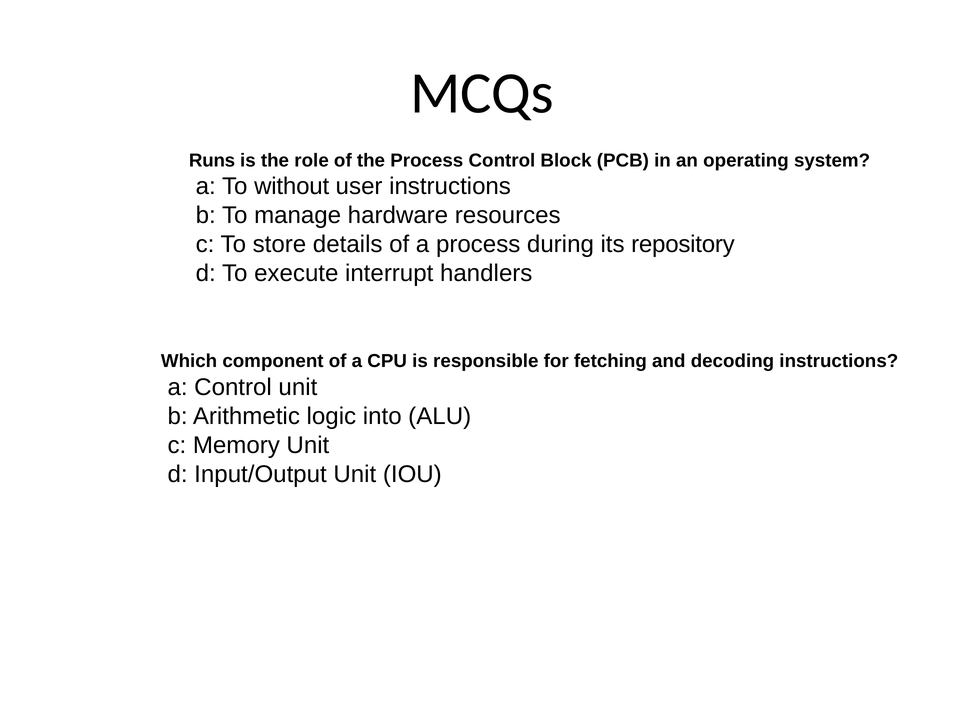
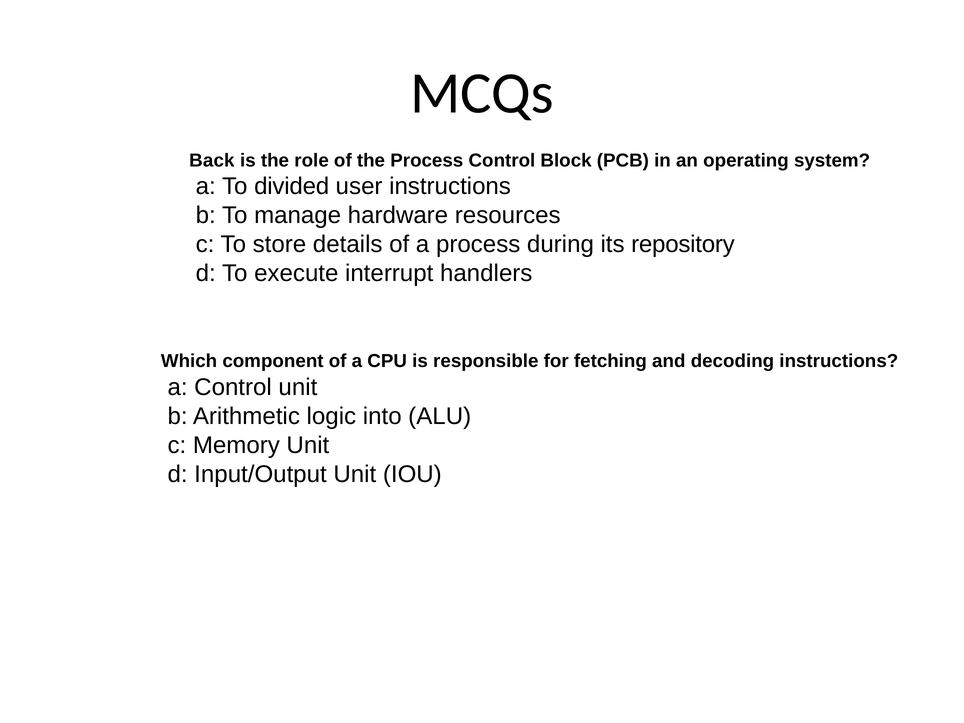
Runs: Runs -> Back (212, 160)
without: without -> divided (292, 186)
